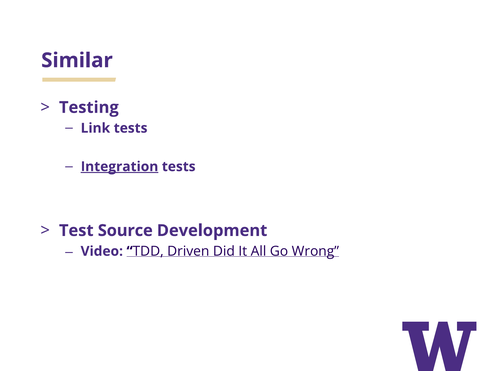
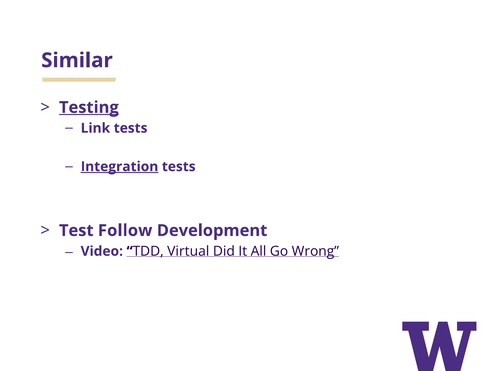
Testing underline: none -> present (89, 107)
Source: Source -> Follow (125, 230)
Driven: Driven -> Virtual (188, 251)
